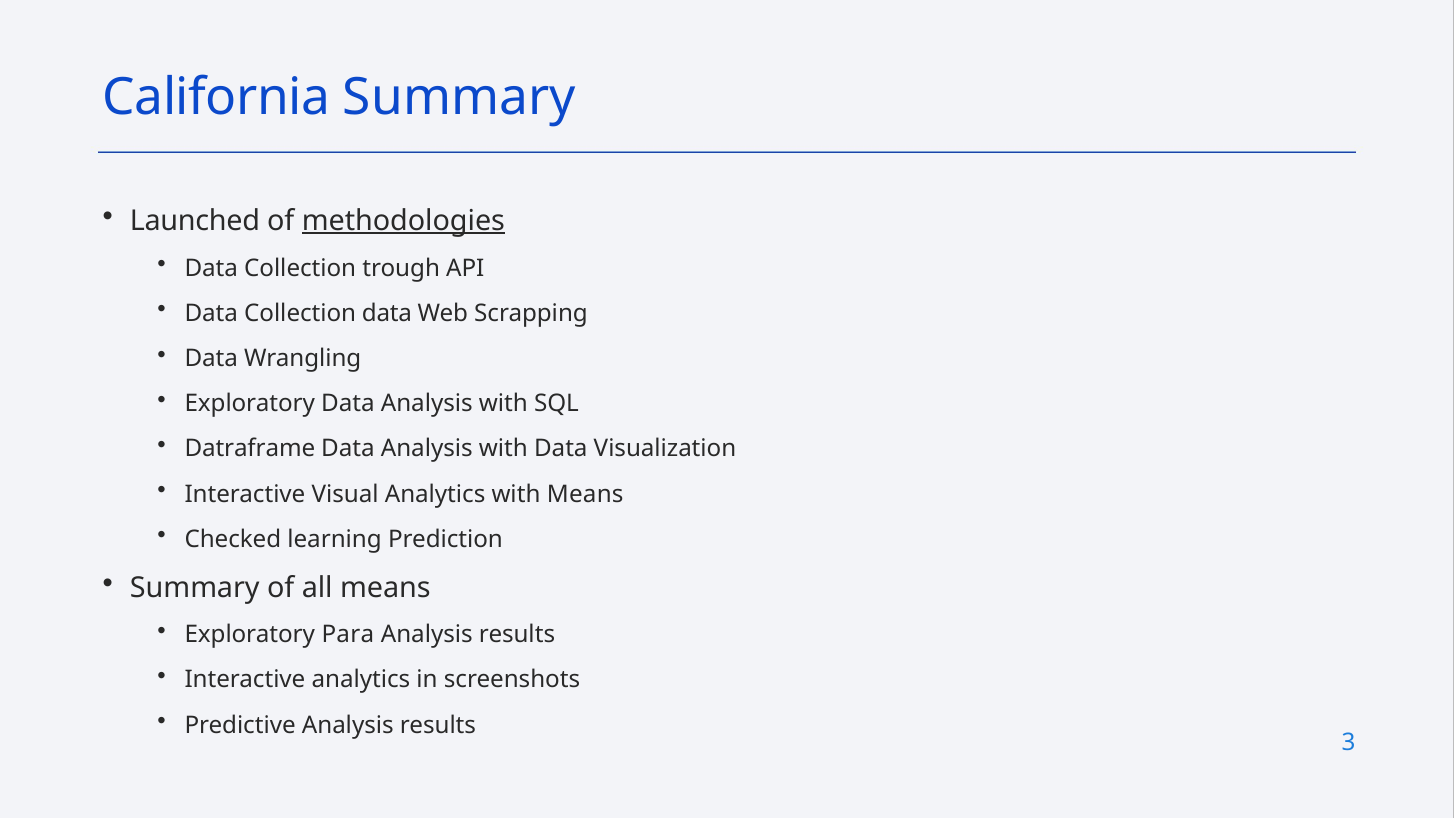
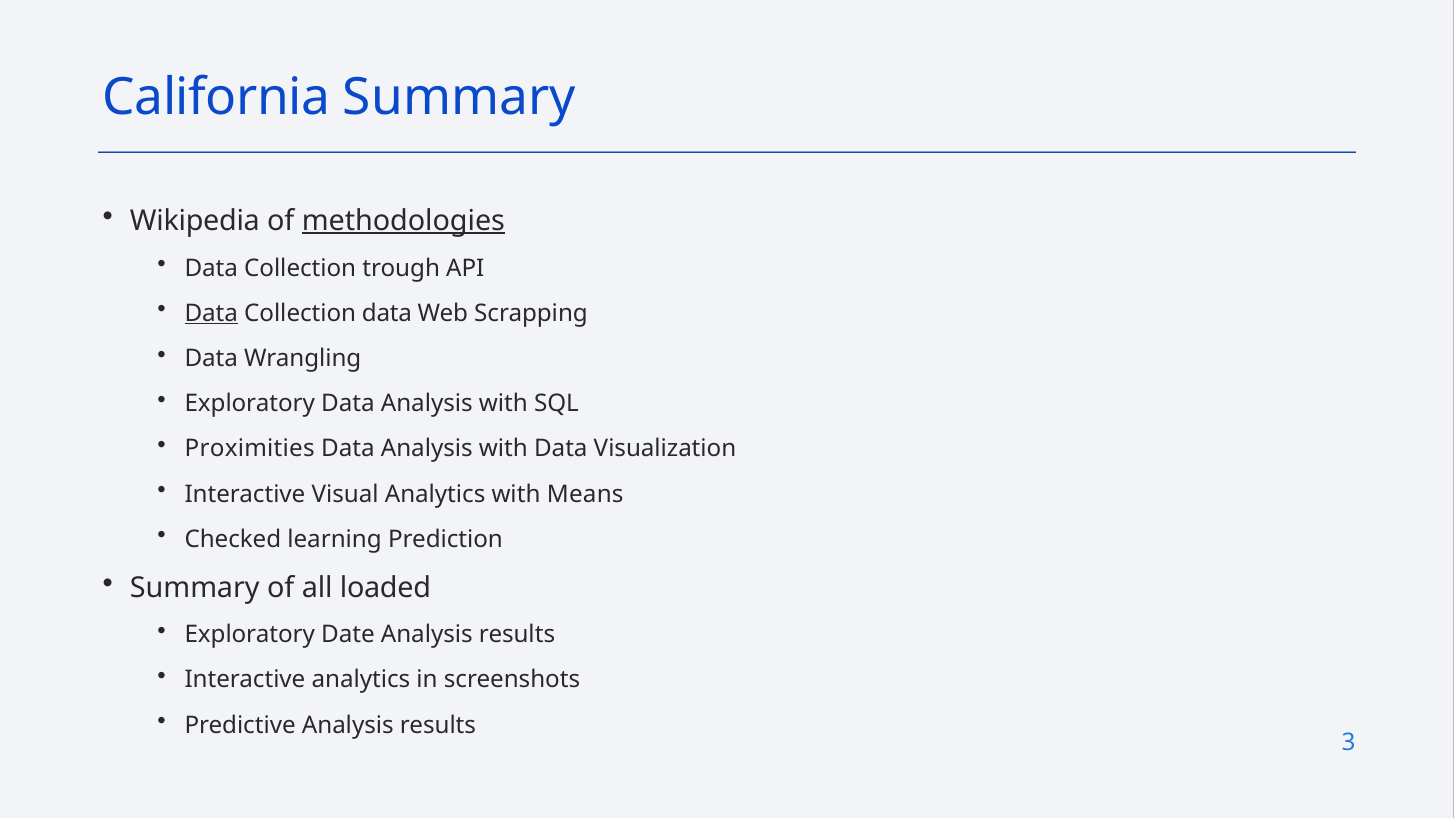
Launched: Launched -> Wikipedia (195, 221)
Data underline: none -> present (211, 313)
Datraframe: Datraframe -> Proximities (250, 449)
all means: means -> loaded (385, 587)
Para: Para -> Date (348, 635)
